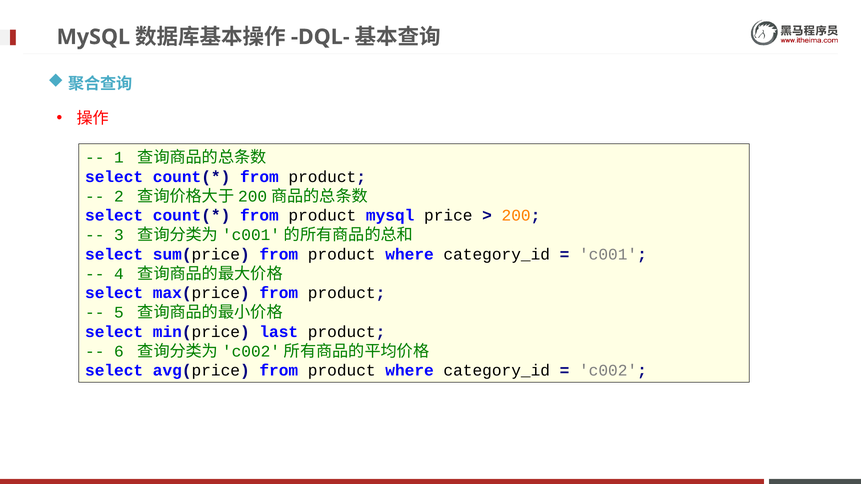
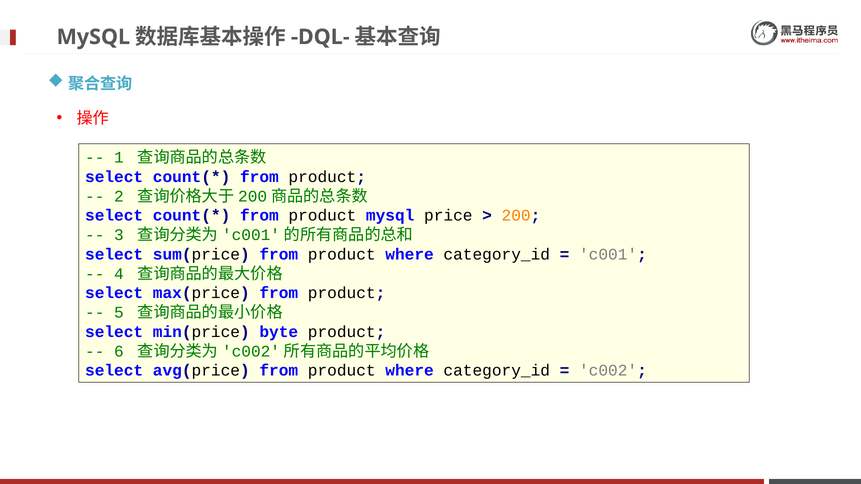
last: last -> byte (279, 332)
